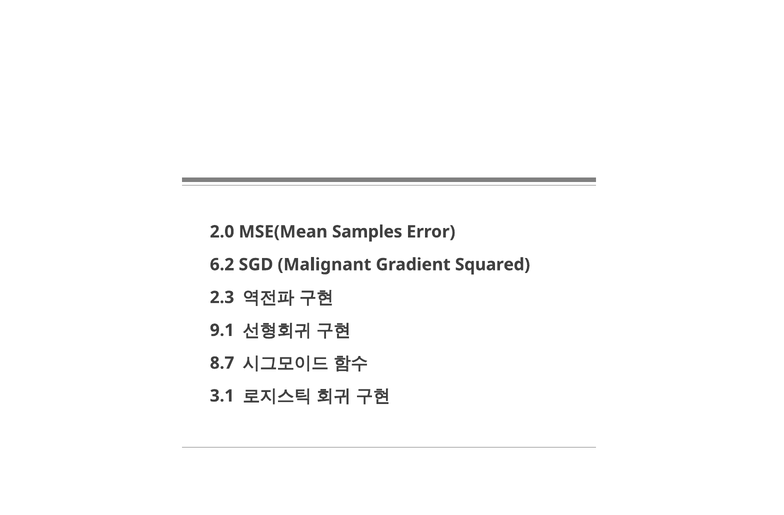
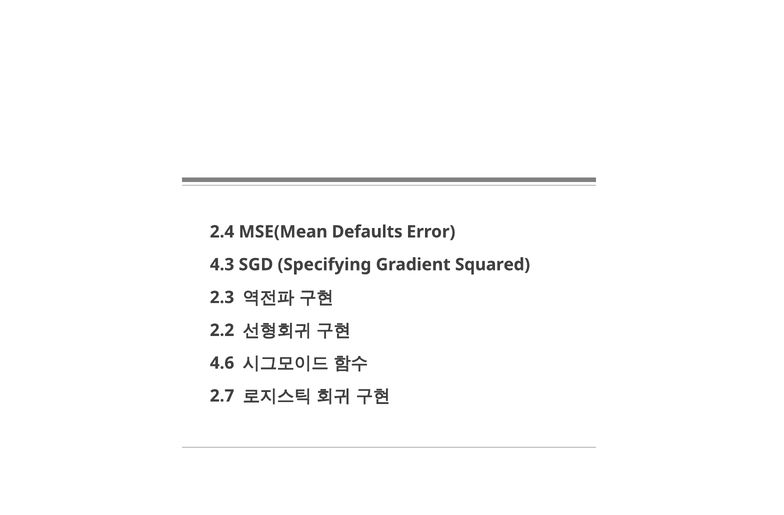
2.0: 2.0 -> 2.4 (222, 232)
Samples: Samples -> Defaults (367, 232)
6.2: 6.2 -> 4.3 (222, 265)
Malignant: Malignant -> Specifying (324, 265)
9.1: 9.1 -> 2.2 (222, 330)
8.7: 8.7 -> 4.6 (222, 363)
3.1: 3.1 -> 2.7 (222, 396)
